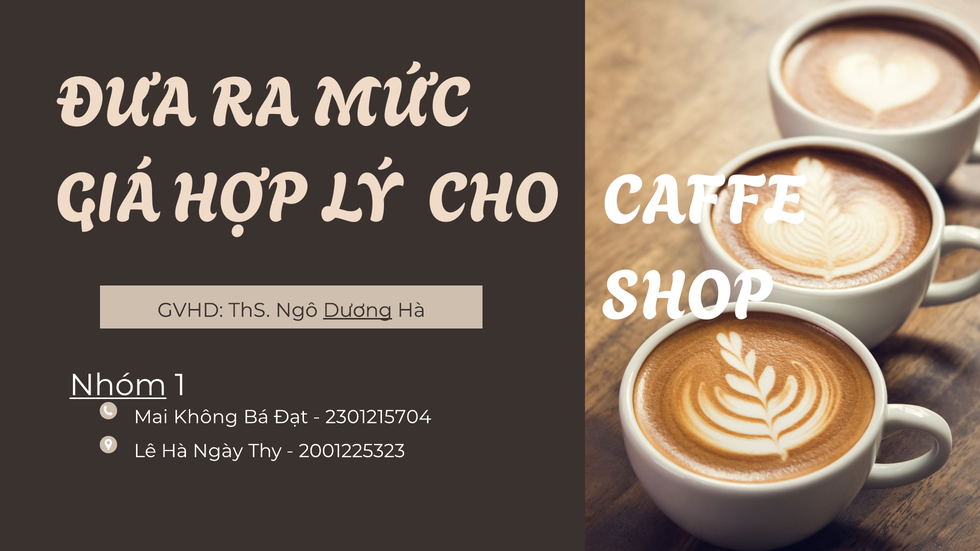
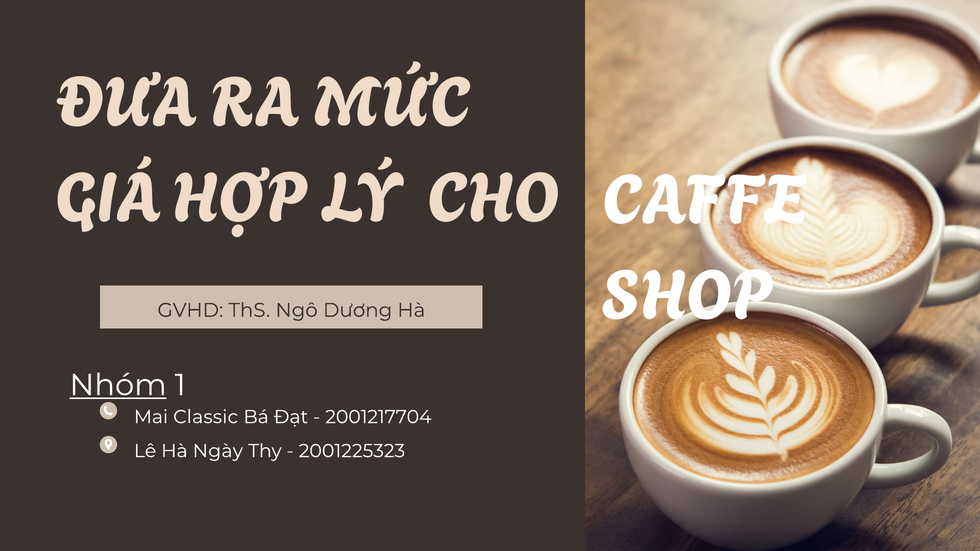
Dương underline: present -> none (358, 310)
Không: Không -> Classic (206, 417)
2301215704: 2301215704 -> 2001217704 (378, 417)
